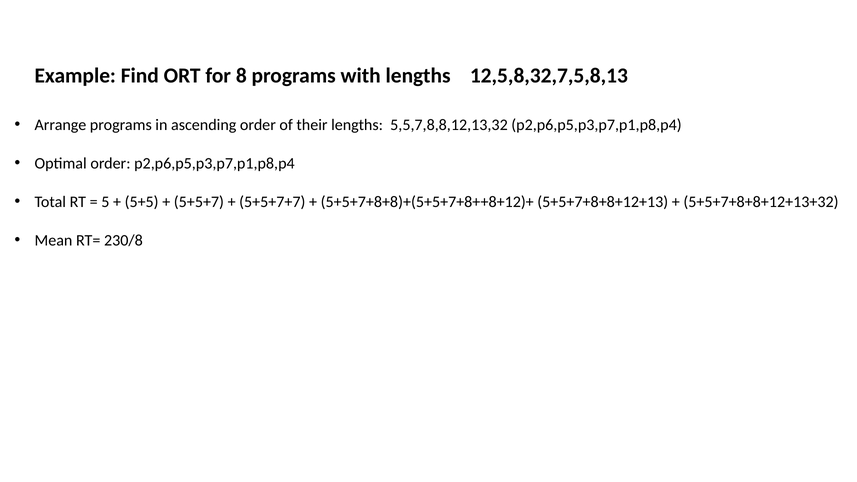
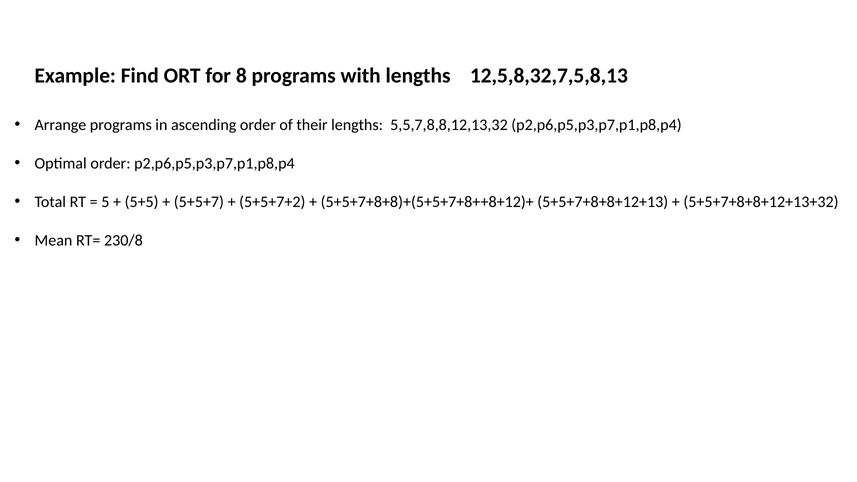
5+5+7+7: 5+5+7+7 -> 5+5+7+2 (272, 202)
